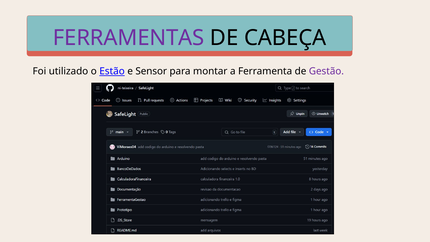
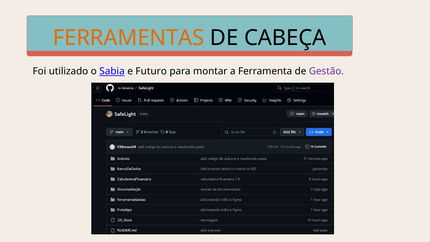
FERRAMENTAS colour: purple -> orange (129, 38)
Estão: Estão -> Sabia (112, 71)
Sensor: Sensor -> Futuro (151, 71)
